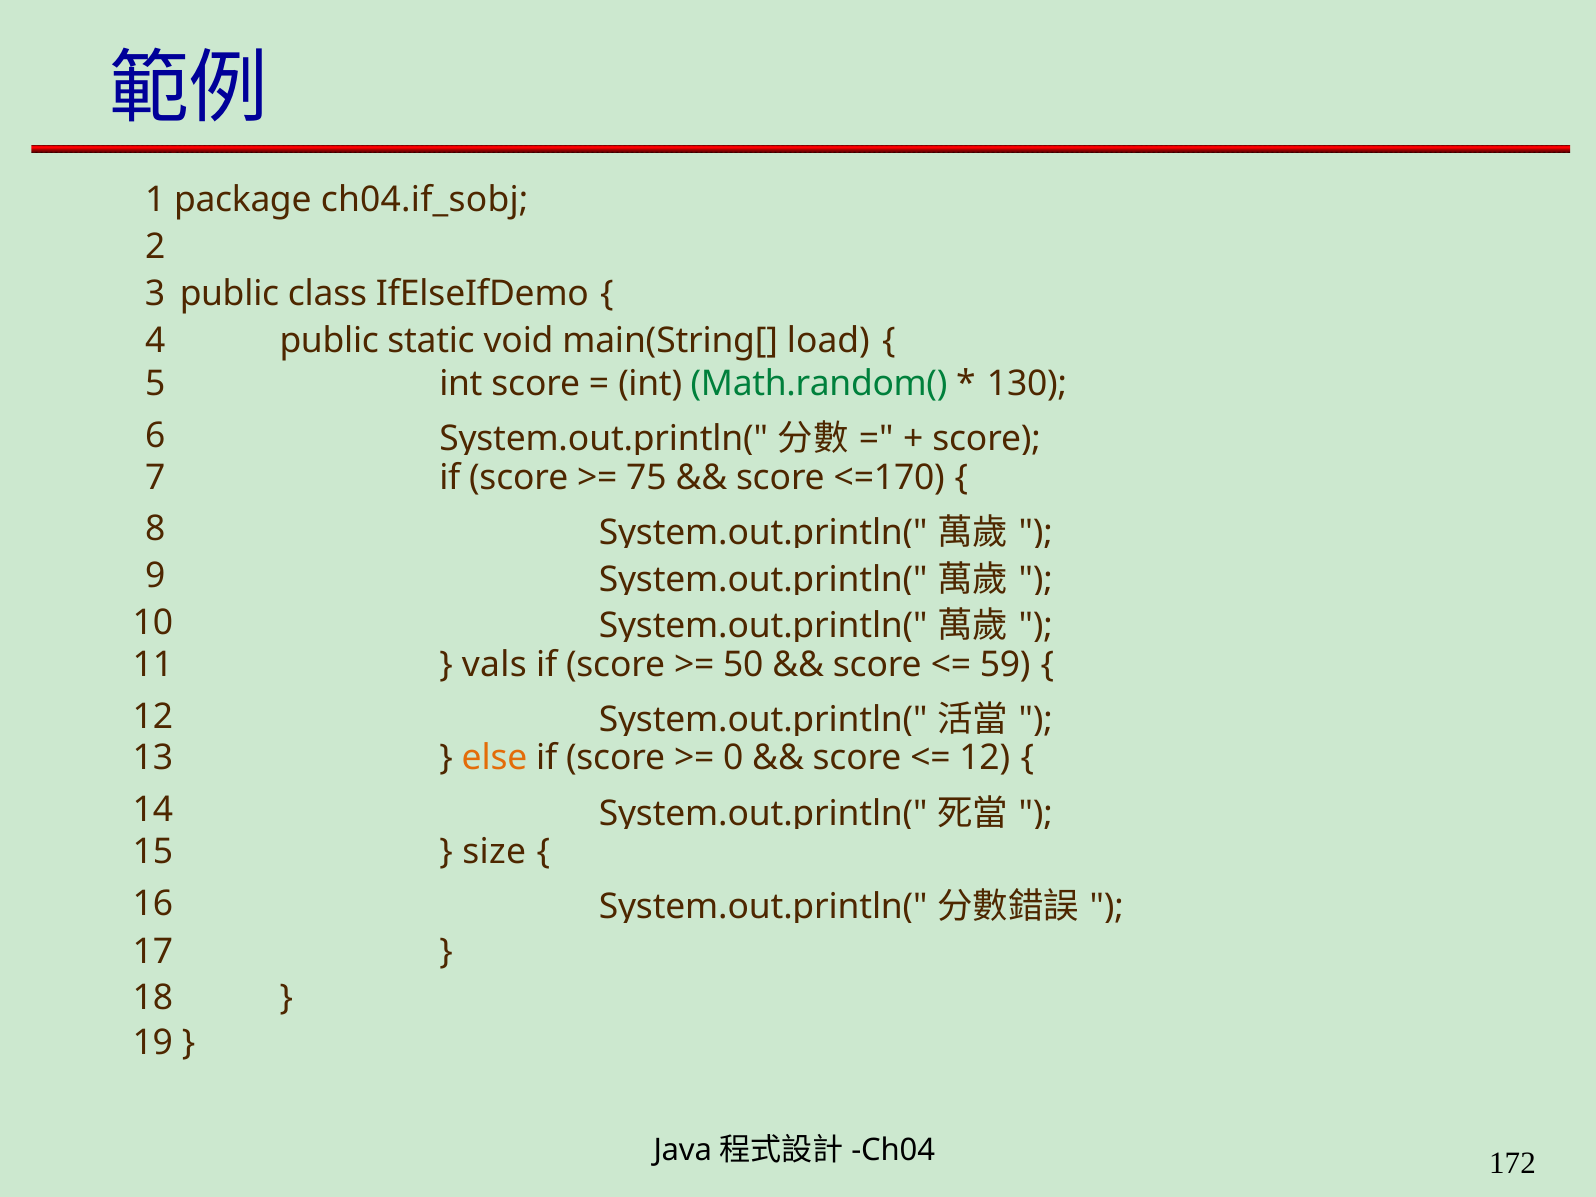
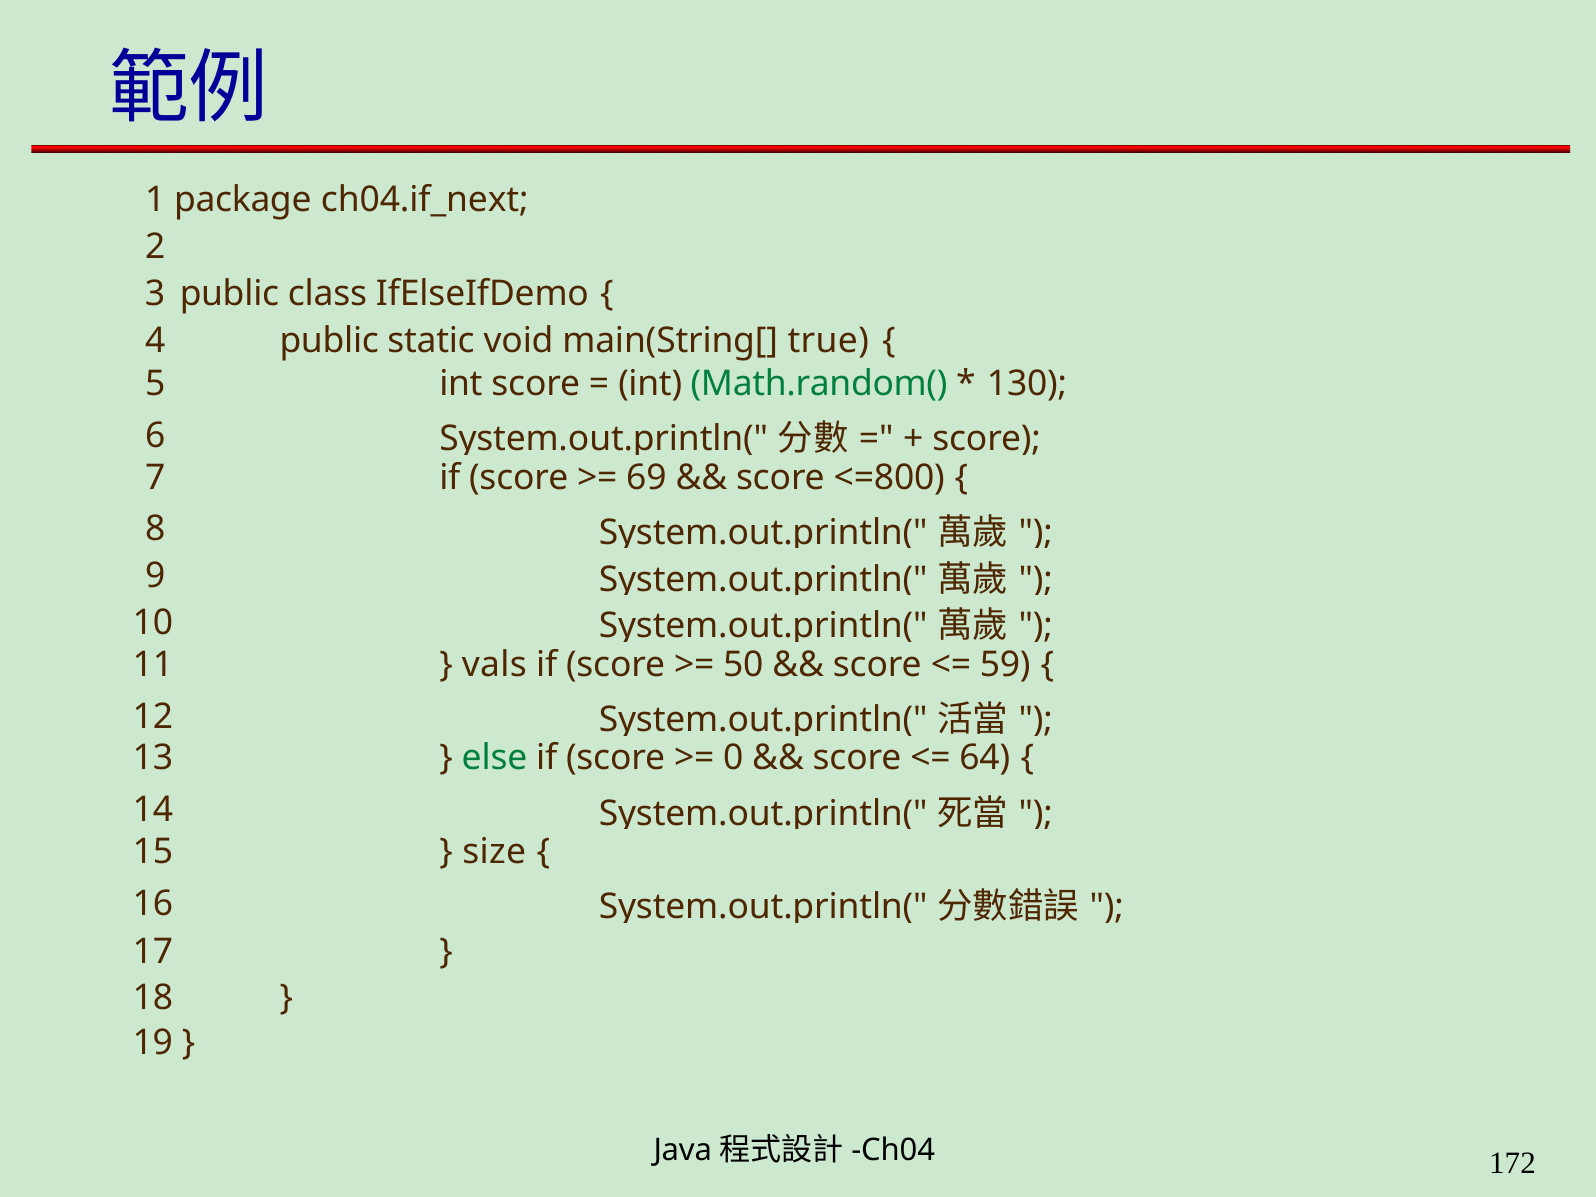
ch04.if_sobj: ch04.if_sobj -> ch04.if_next (425, 200)
load: load -> true (828, 340)
75: 75 -> 69 (646, 477)
<=170: <=170 -> <=800 (889, 477)
else colour: orange -> green (495, 758)
12: 12 -> 64 (985, 758)
